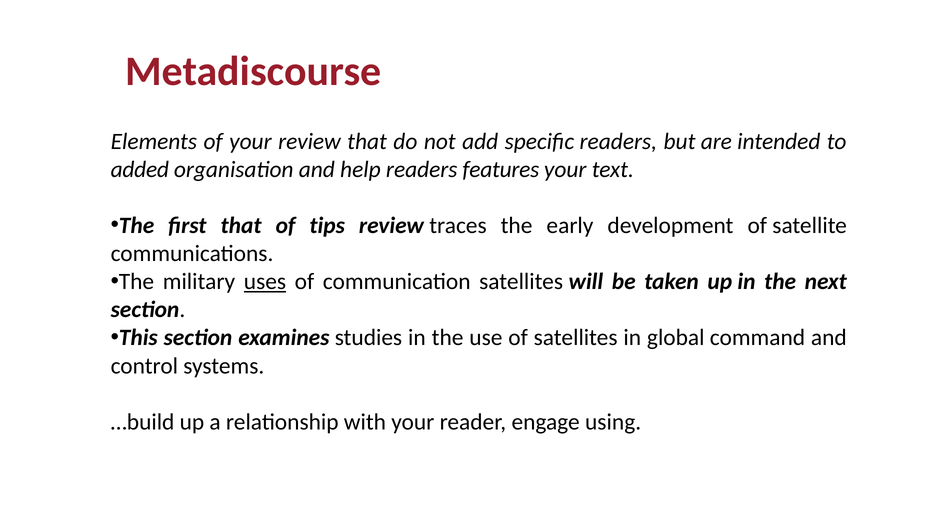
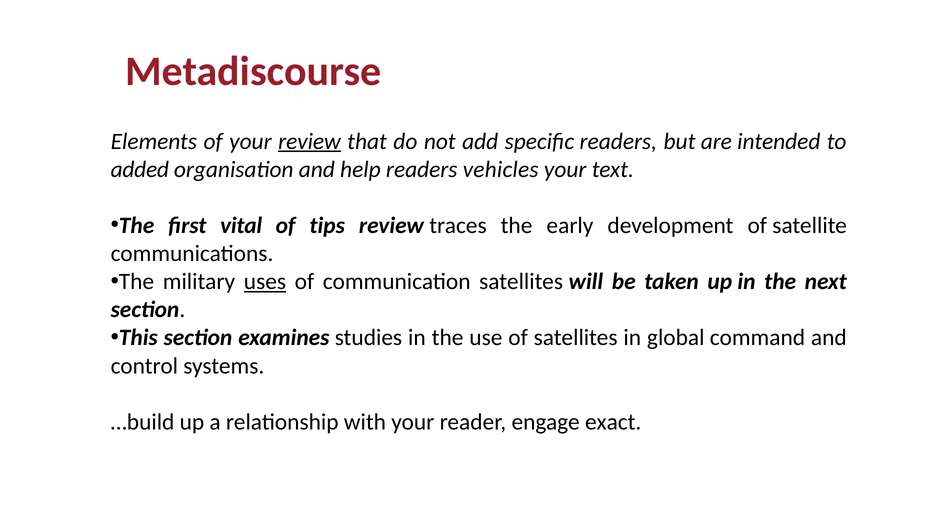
review underline: none -> present (310, 141)
features: features -> vehicles (501, 170)
first that: that -> vital (241, 226)
using: using -> exact (613, 422)
